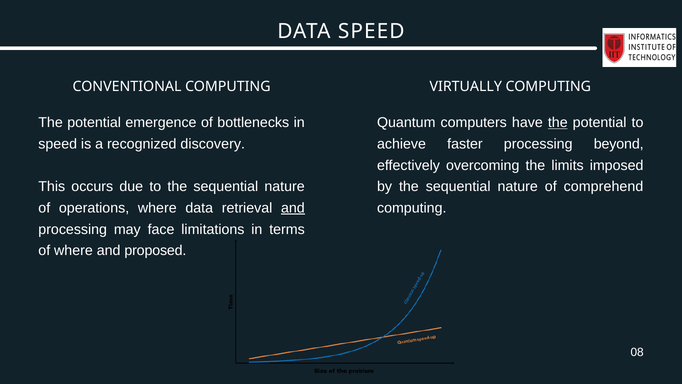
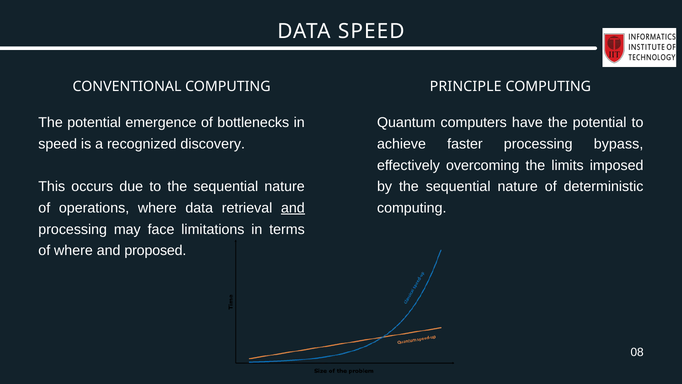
VIRTUALLY: VIRTUALLY -> PRINCIPLE (466, 86)
the underline: present -> none (558, 123)
beyond: beyond -> bypass (619, 144)
comprehend: comprehend -> deterministic (604, 187)
